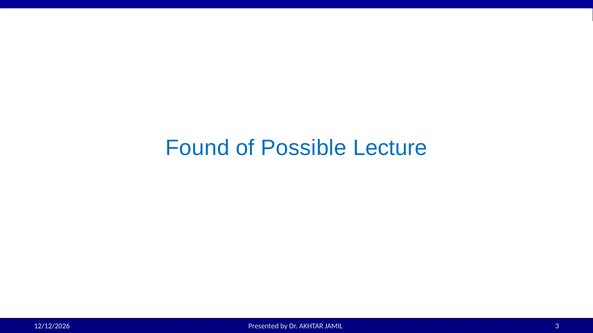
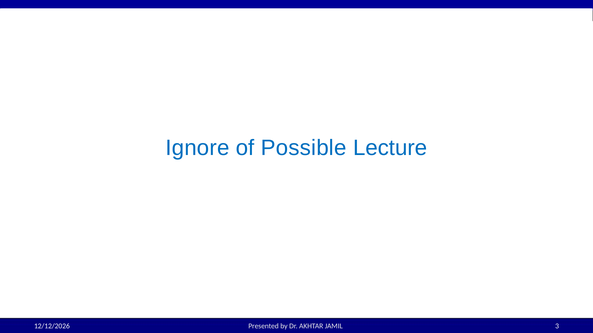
Found: Found -> Ignore (197, 148)
